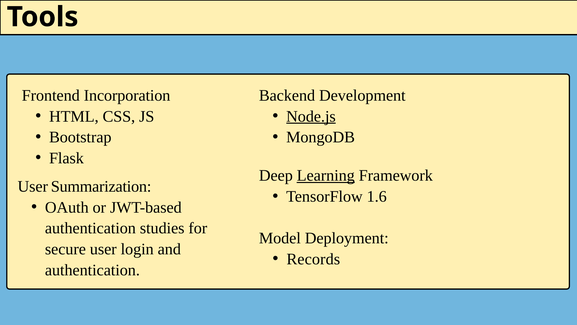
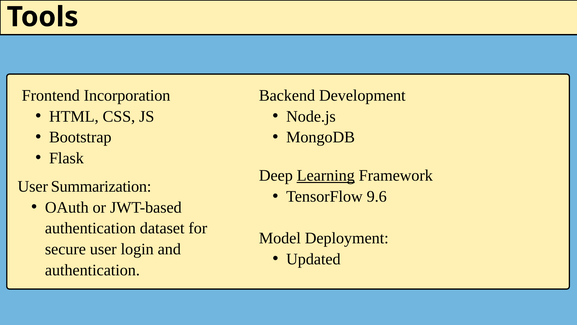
Node.js underline: present -> none (311, 116)
1.6: 1.6 -> 9.6 (377, 196)
studies: studies -> dataset (162, 228)
Records: Records -> Updated (313, 259)
